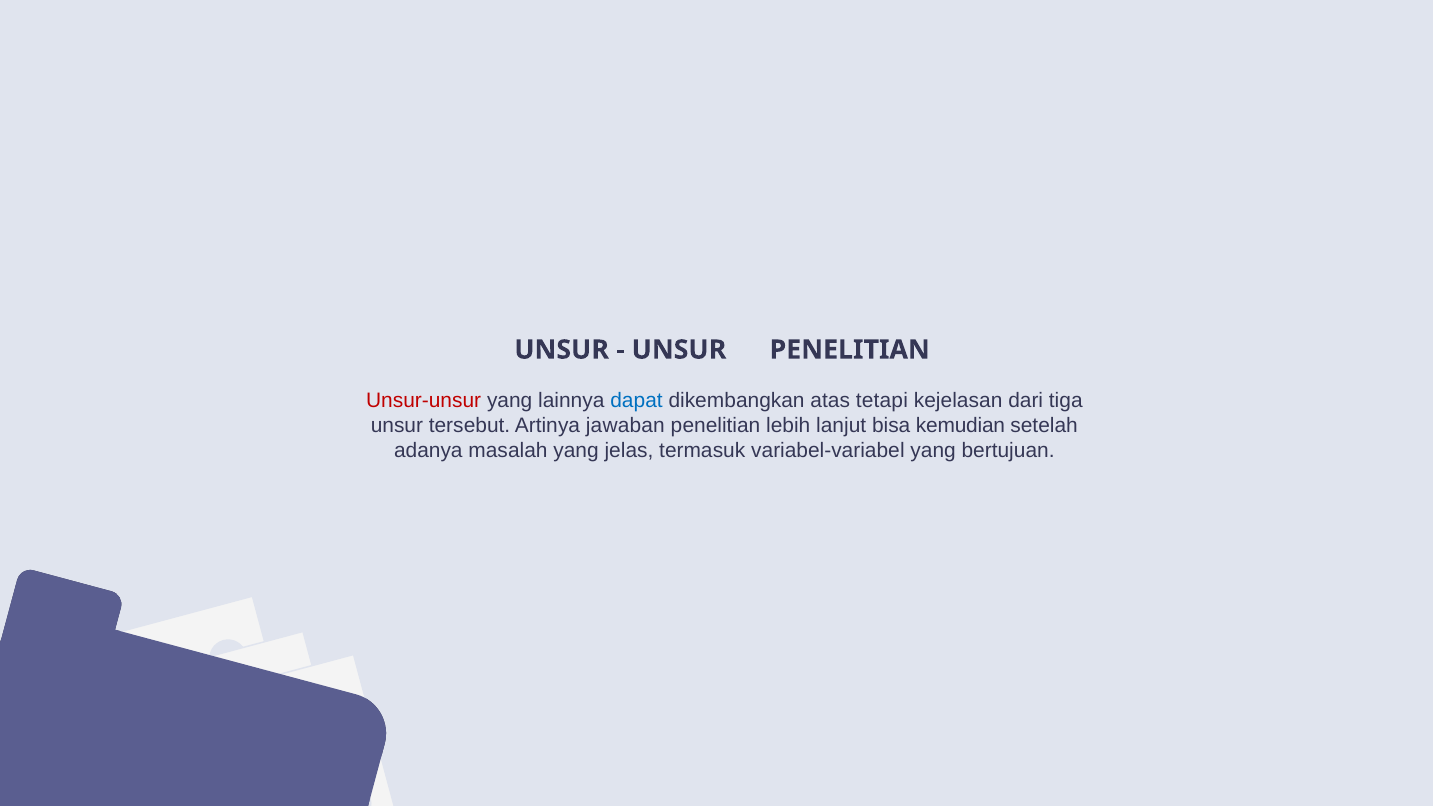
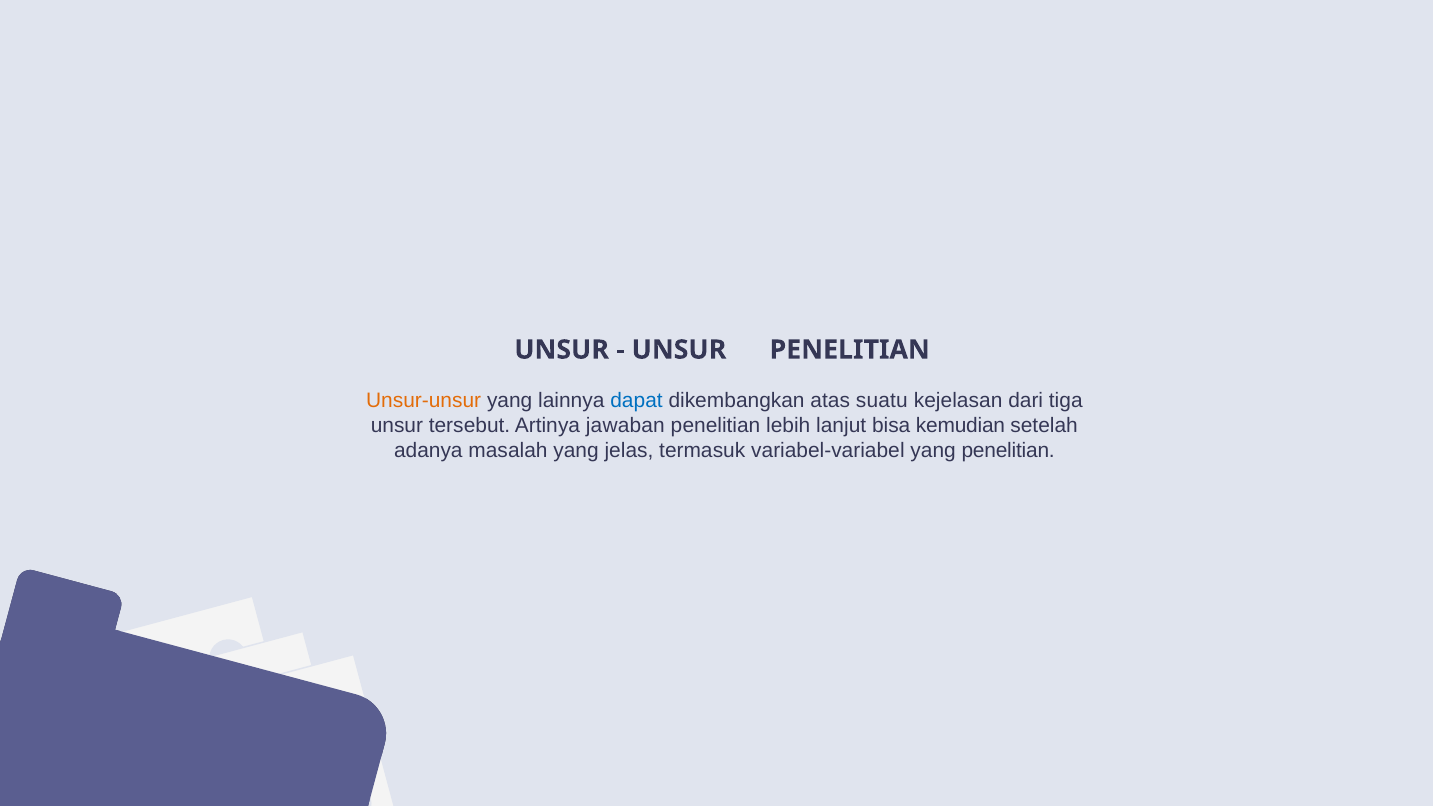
Unsur-unsur colour: red -> orange (424, 400)
tetapi: tetapi -> suatu (882, 400)
yang bertujuan: bertujuan -> penelitian (1008, 450)
